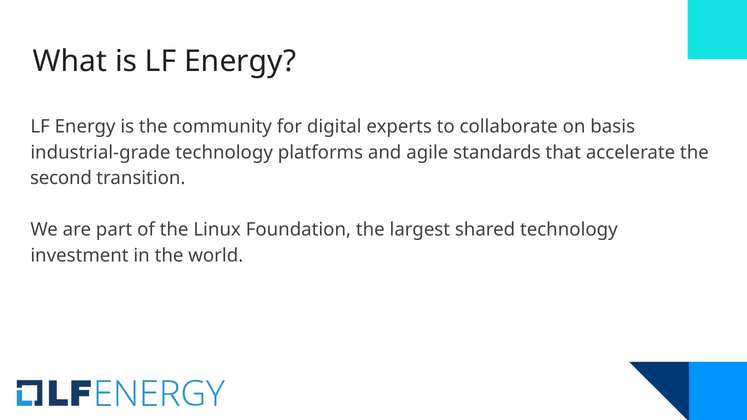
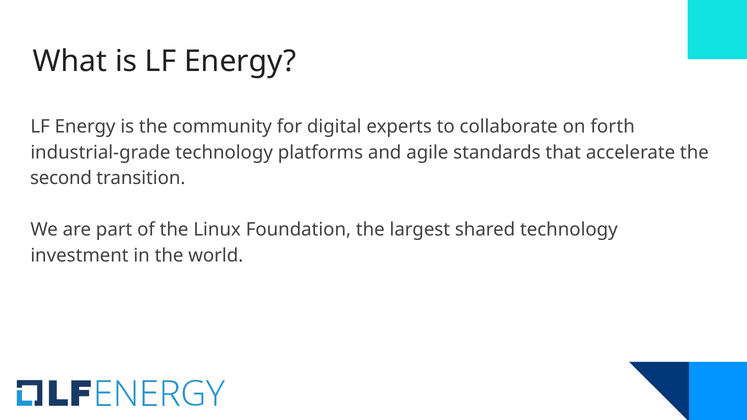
basis: basis -> forth (613, 127)
